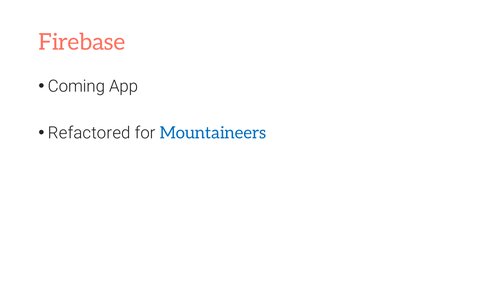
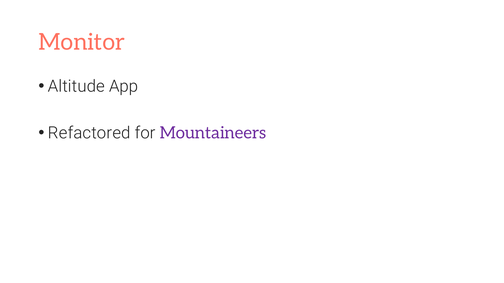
Firebase: Firebase -> Monitor (82, 42)
Coming: Coming -> Altitude (76, 86)
Mountaineers colour: blue -> purple (213, 133)
